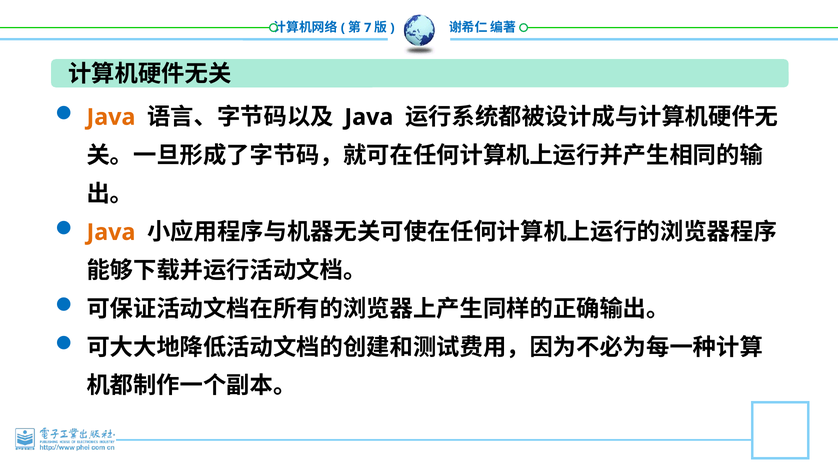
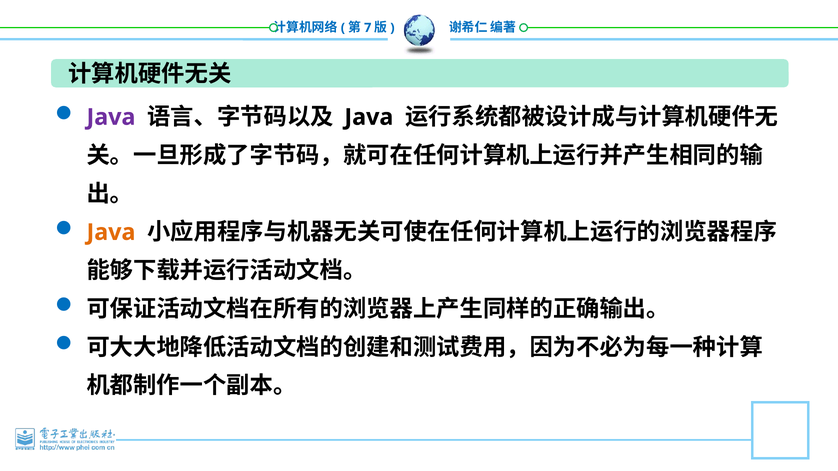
Java colour: orange -> purple (111, 117)
